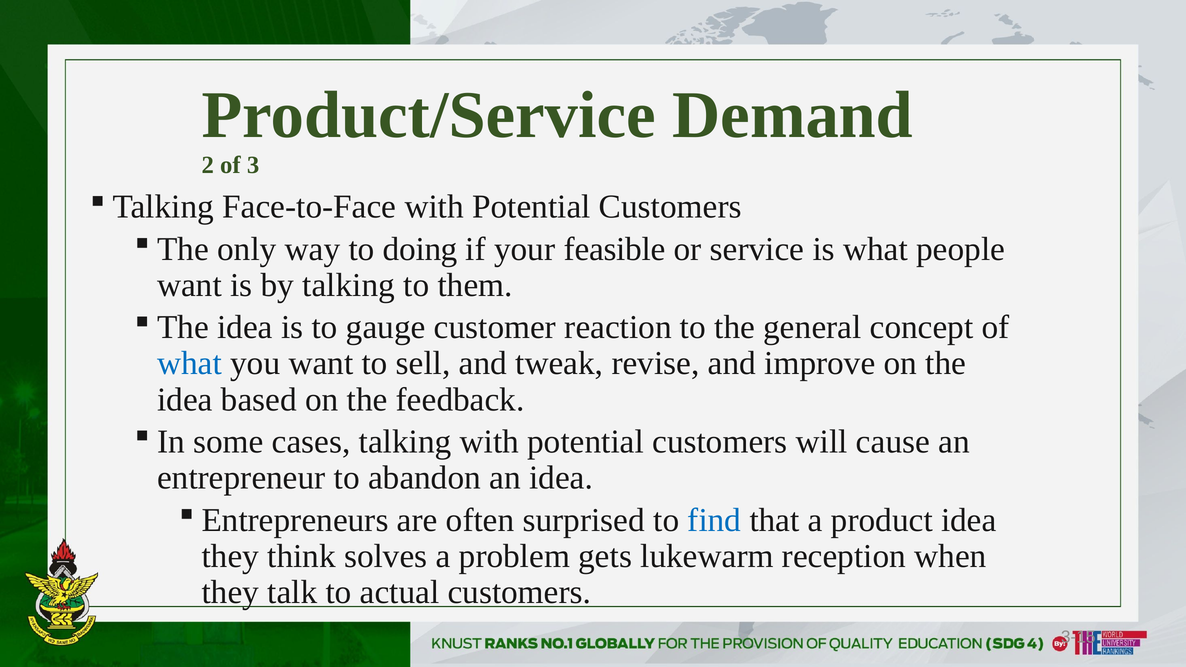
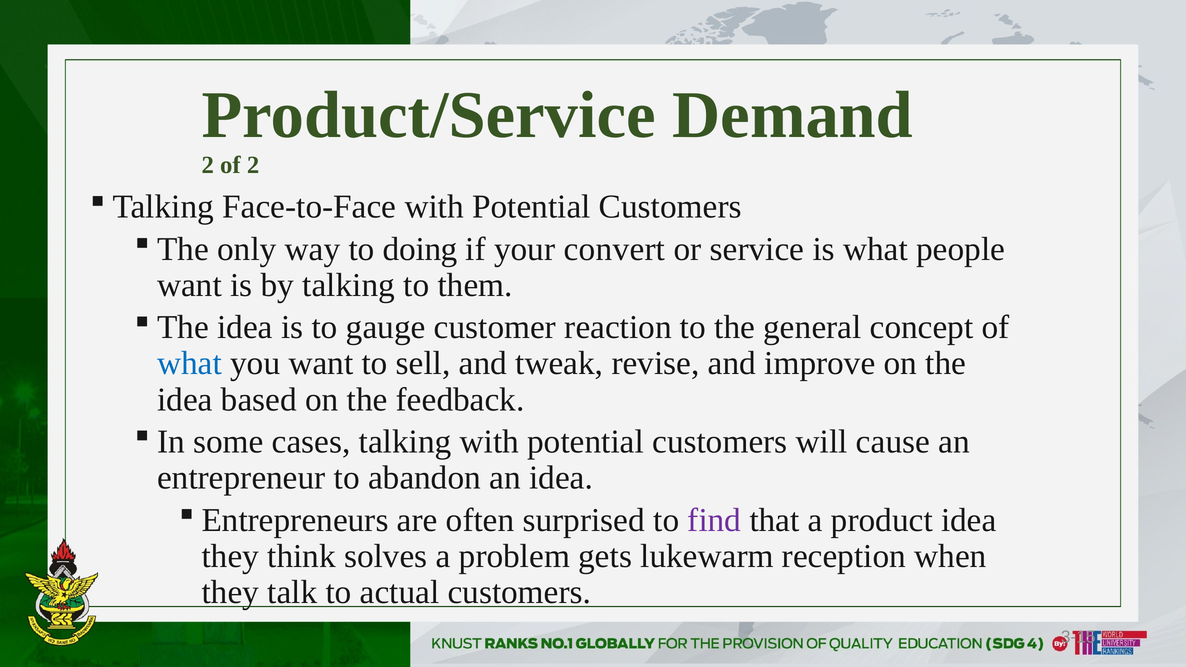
of 3: 3 -> 2 (253, 165)
feasible: feasible -> convert (614, 249)
find colour: blue -> purple (714, 520)
